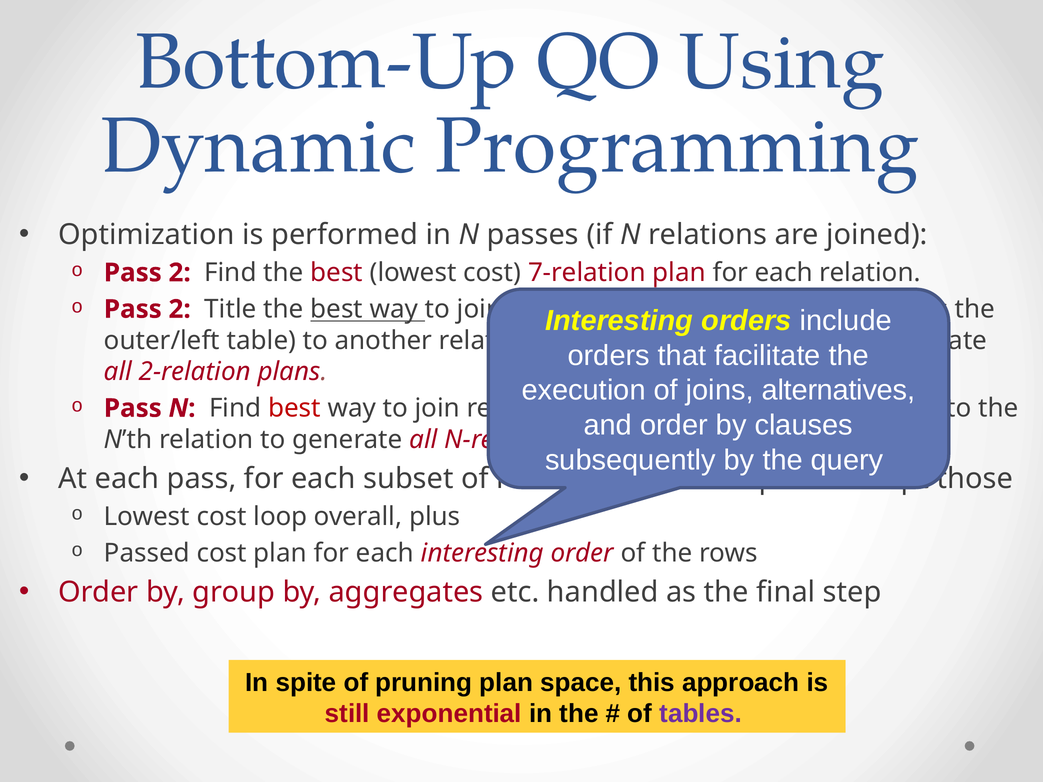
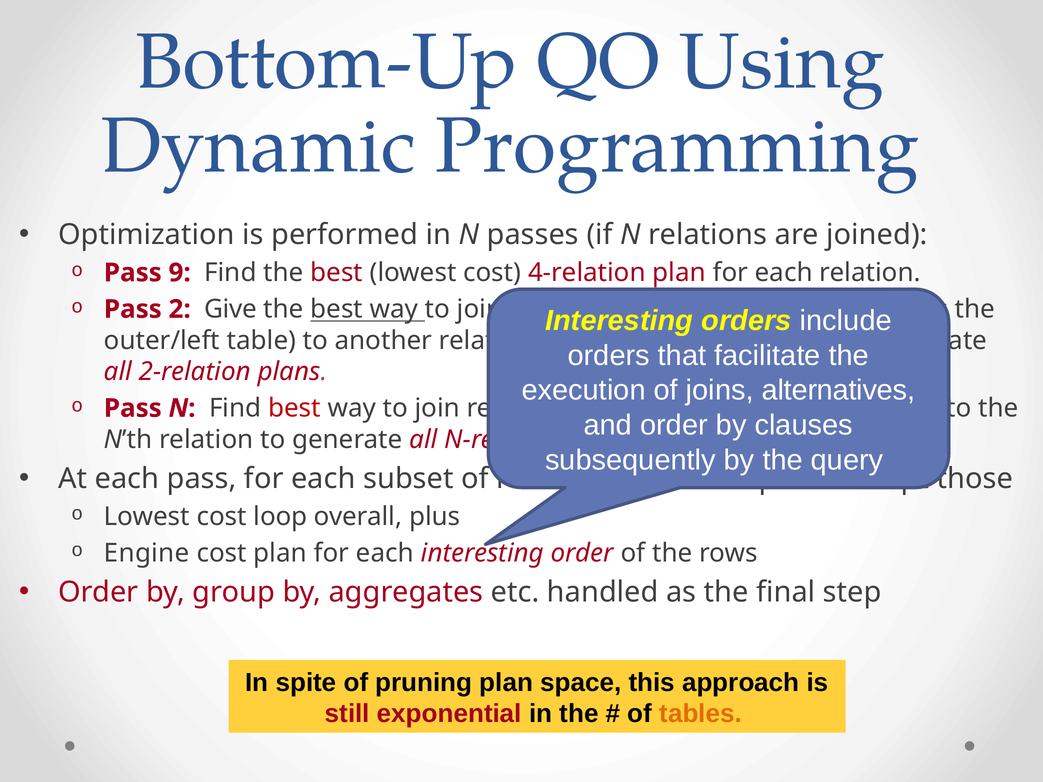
2: 2 -> 9 (180, 273)
7-relation: 7-relation -> 4-relation (587, 273)
Title: Title -> Give (231, 309)
Passed: Passed -> Engine (147, 553)
tables colour: purple -> orange (701, 714)
